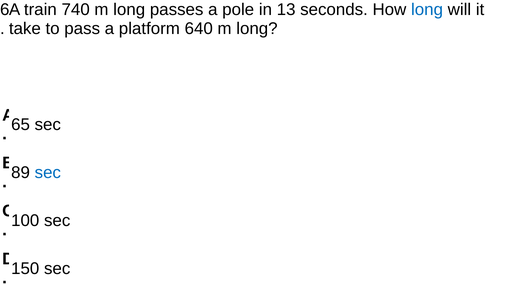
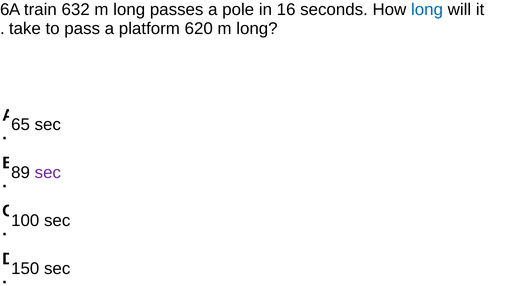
740: 740 -> 632 (76, 10)
13: 13 -> 16 (286, 10)
640: 640 -> 620 (199, 29)
sec colour: blue -> purple (48, 173)
